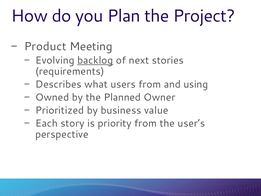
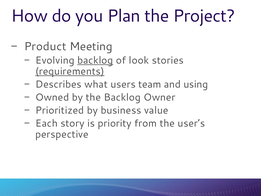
next: next -> look (139, 60)
requirements underline: none -> present (70, 71)
users from: from -> team (150, 84)
the Planned: Planned -> Backlog (122, 97)
